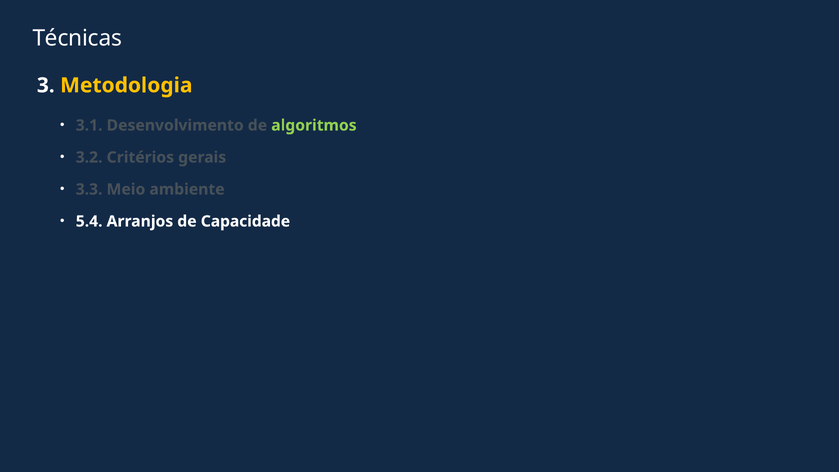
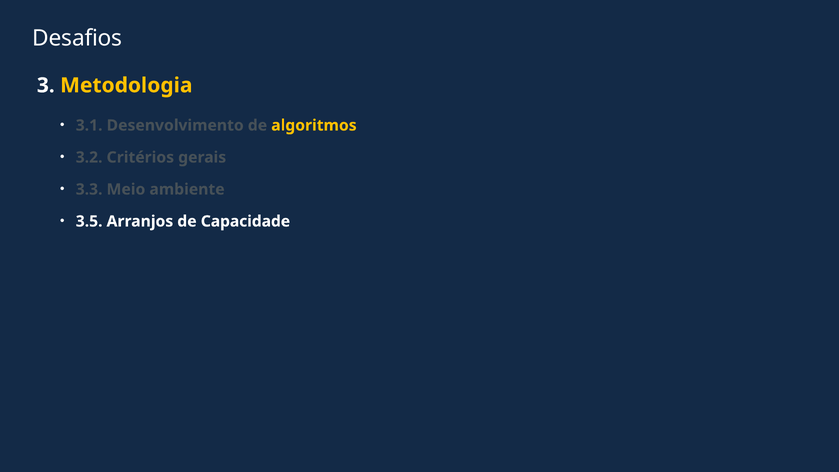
Técnicas: Técnicas -> Desafios (77, 38)
algoritmos colour: light green -> yellow (314, 125)
5.4: 5.4 -> 3.5 (89, 221)
